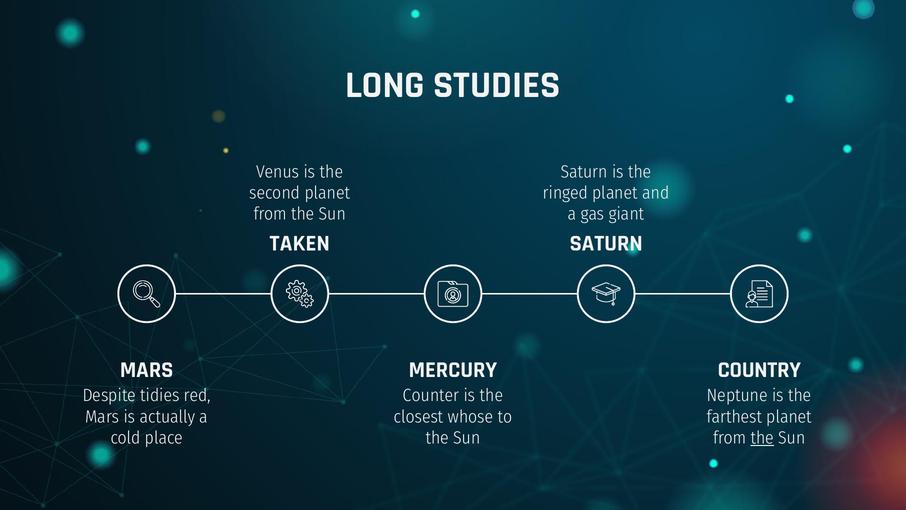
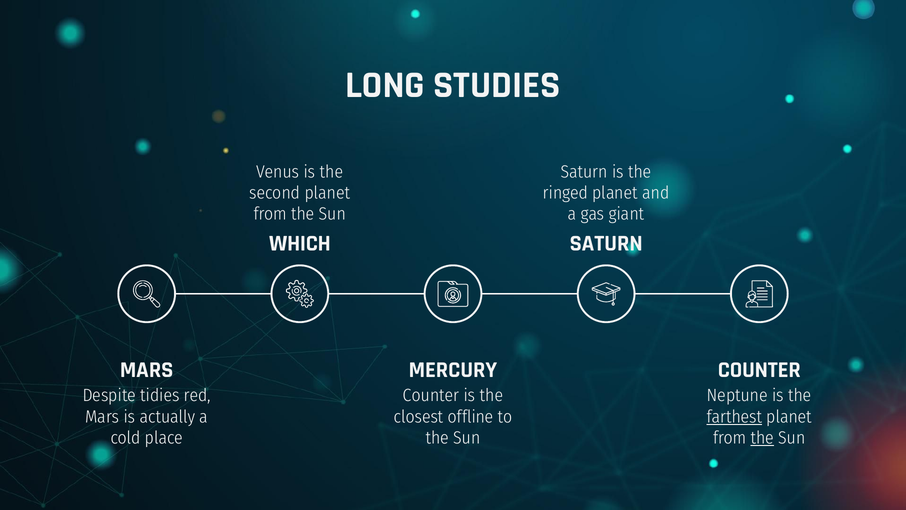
TAKEN: TAKEN -> WHICH (300, 243)
MARS COUNTRY: COUNTRY -> COUNTER (759, 370)
whose: whose -> offline (471, 417)
farthest underline: none -> present (734, 417)
